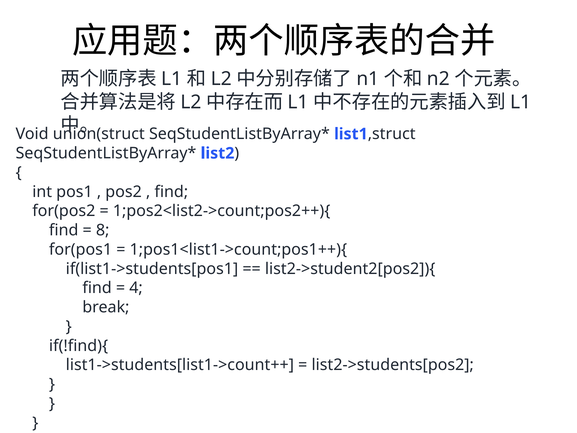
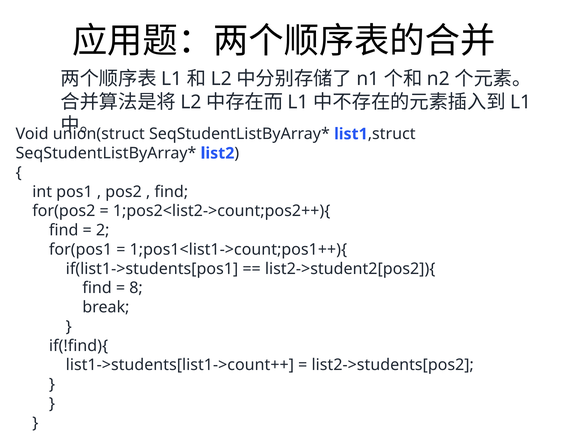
8: 8 -> 2 (103, 230)
4: 4 -> 8 (136, 288)
